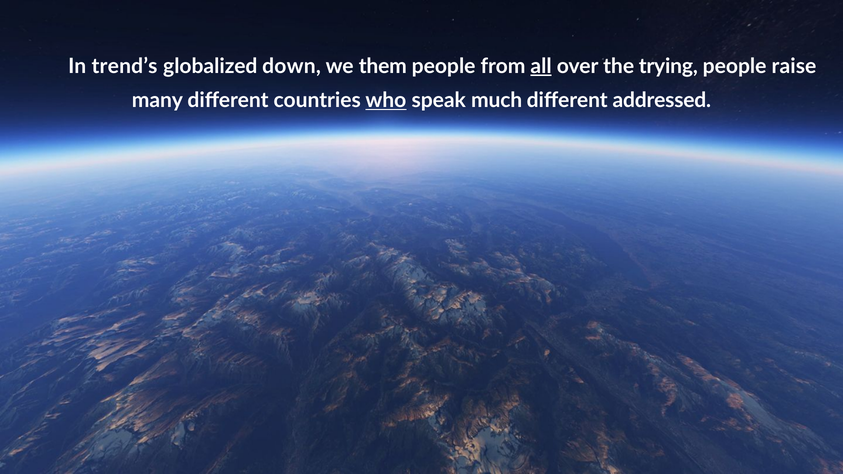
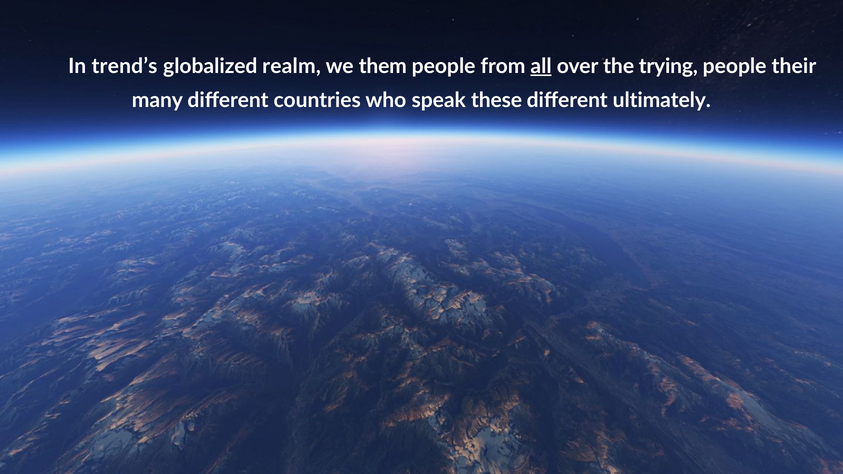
down: down -> realm (292, 66)
raise: raise -> their (794, 66)
who underline: present -> none (386, 100)
much: much -> these (497, 100)
addressed: addressed -> ultimately (662, 100)
